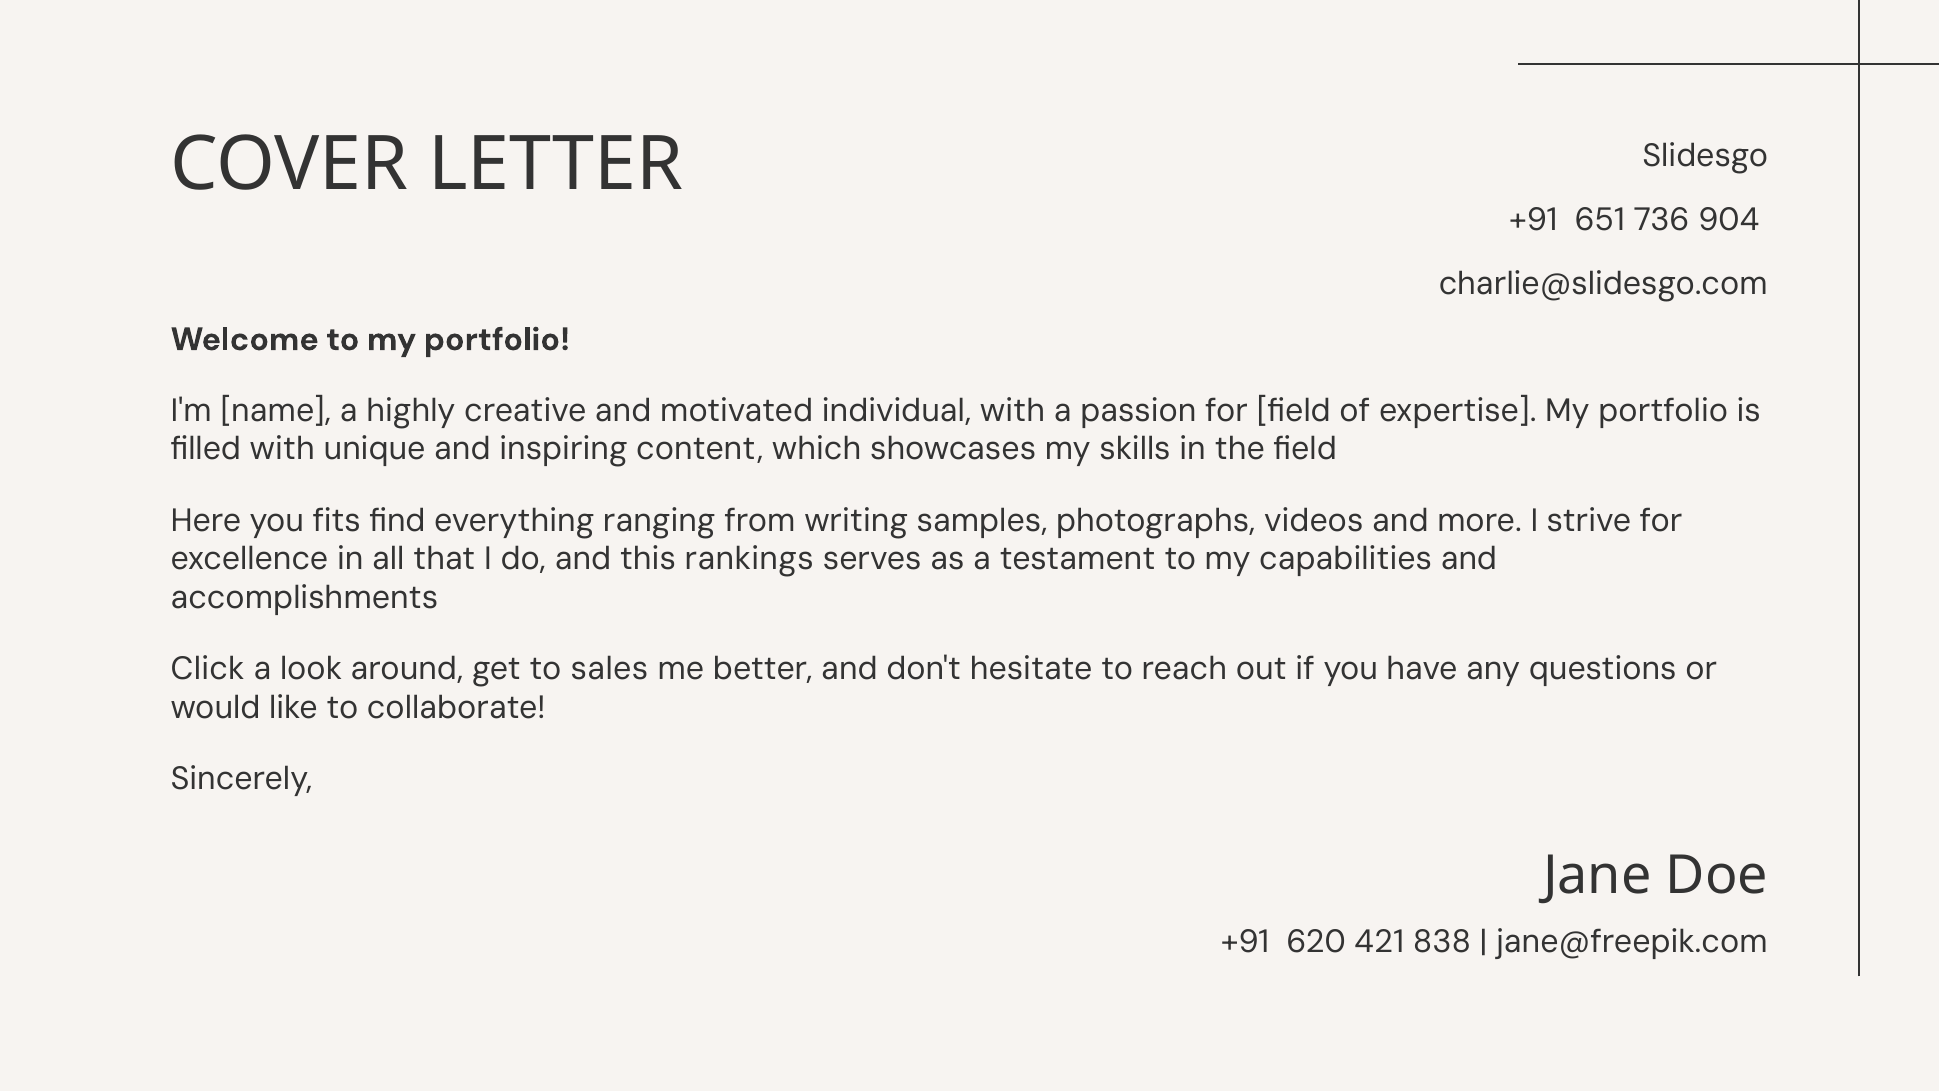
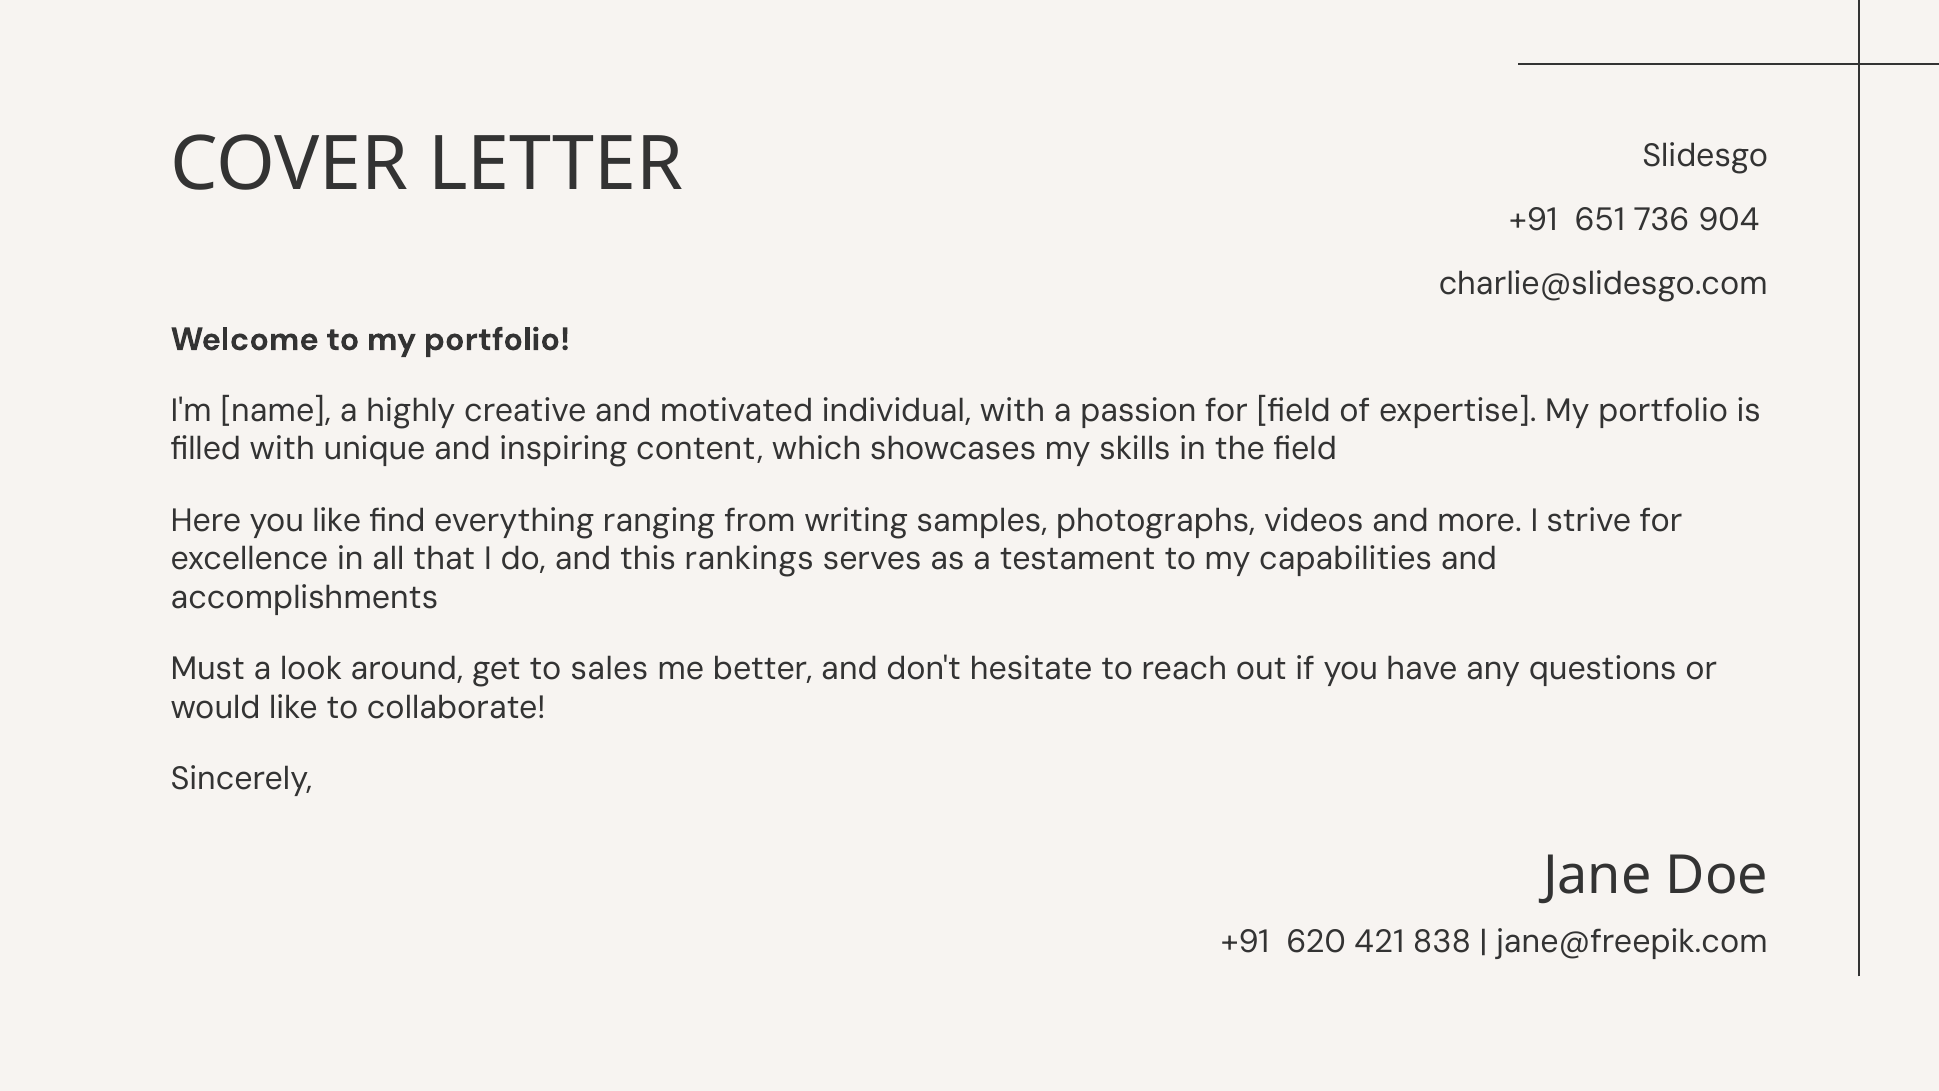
you fits: fits -> like (337, 520)
Click: Click -> Must (208, 669)
